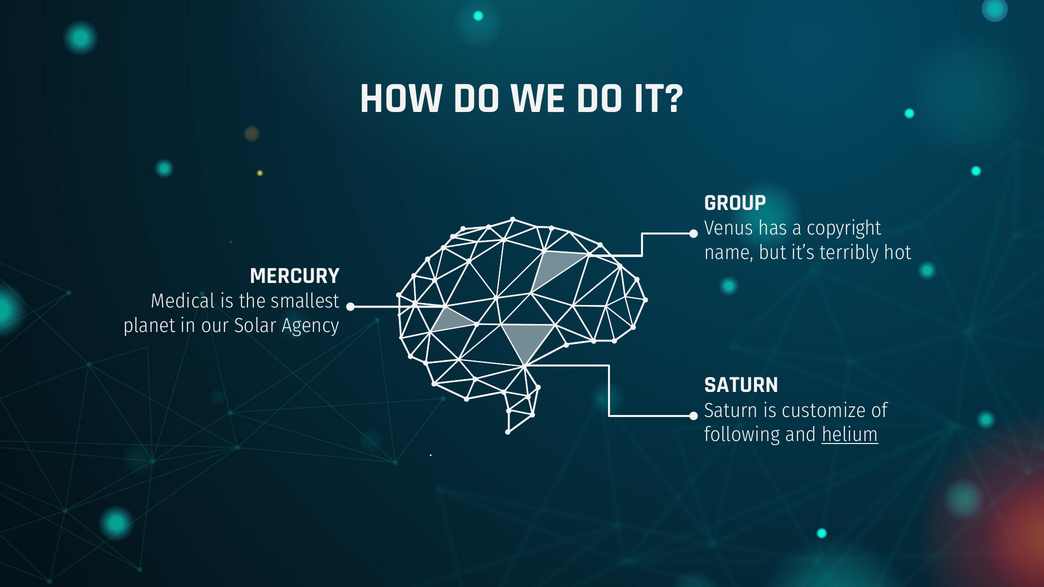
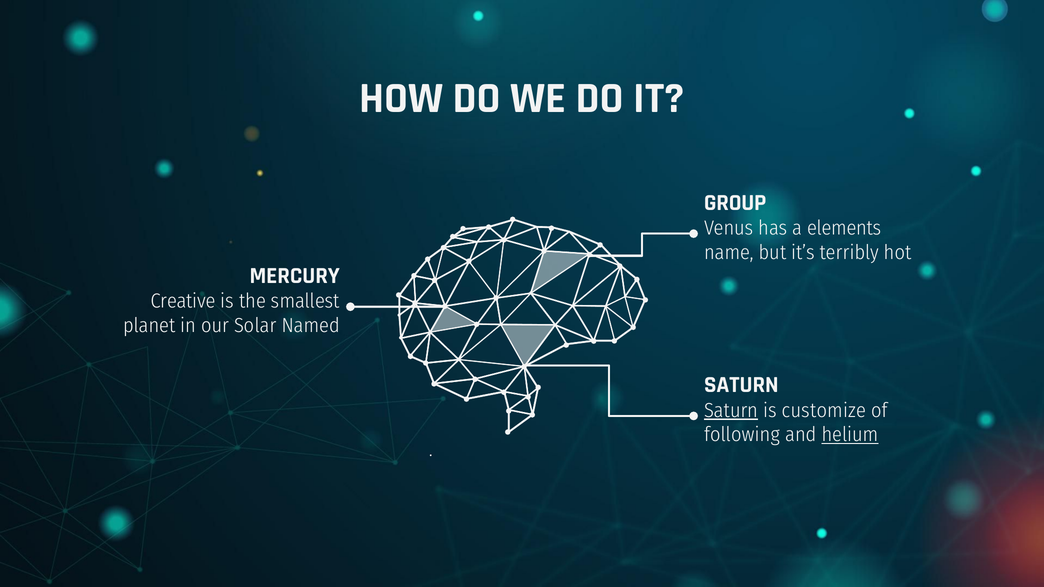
copyright: copyright -> elements (844, 228)
Medical: Medical -> Creative (183, 301)
Agency: Agency -> Named (311, 326)
Saturn underline: none -> present (731, 411)
